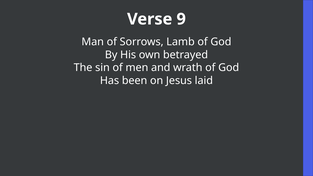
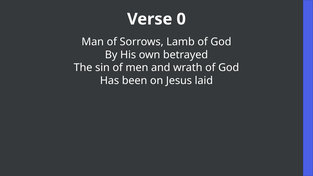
9: 9 -> 0 (181, 19)
